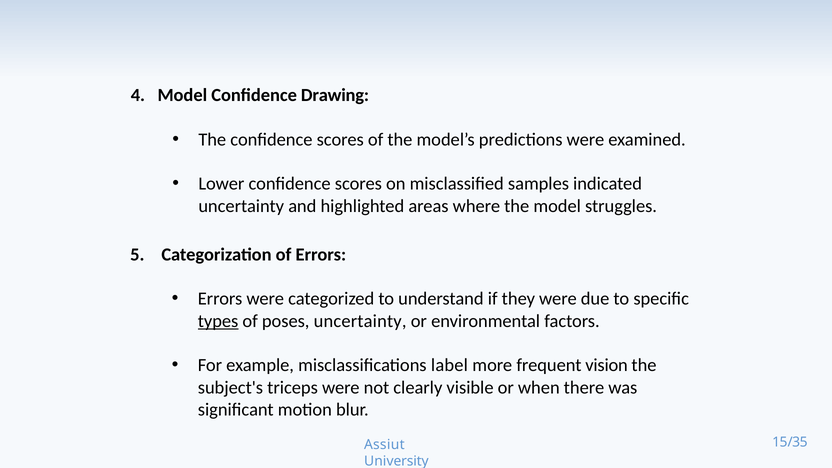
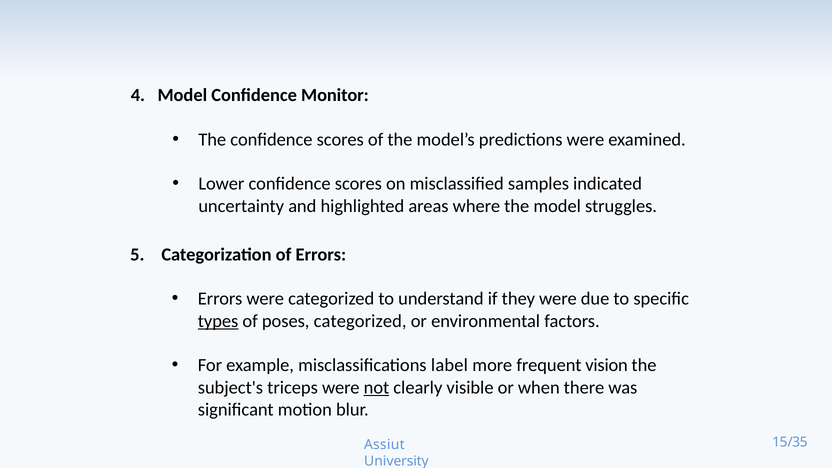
Drawing: Drawing -> Monitor (335, 95)
poses uncertainty: uncertainty -> categorized (360, 321)
not underline: none -> present (376, 388)
